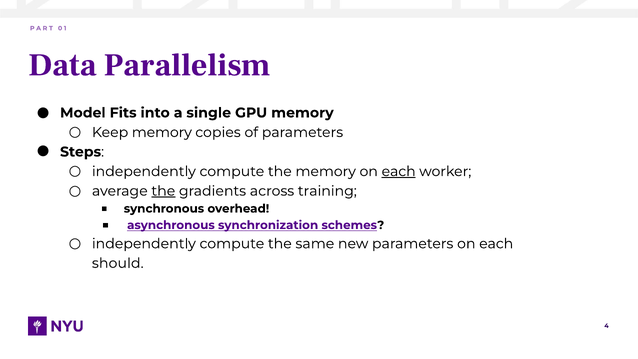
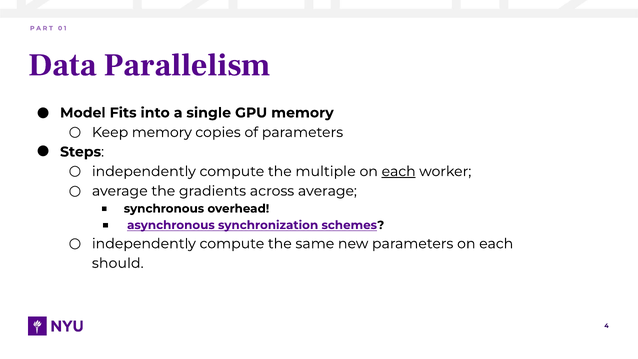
the memory: memory -> multiple (326, 171)
the underline: present -> none (163, 191)
across training: training -> average (327, 191)
